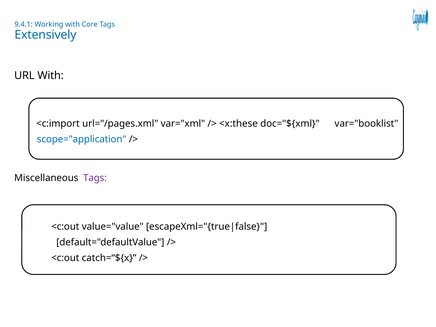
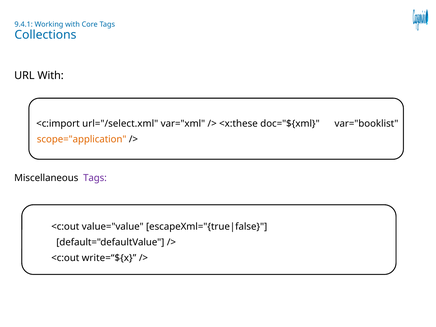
Extensively: Extensively -> Collections (45, 35)
url="/pages.xml: url="/pages.xml -> url="/select.xml (120, 124)
scope="application colour: blue -> orange (82, 139)
catch=“${x: catch=“${x -> write=“${x (109, 258)
